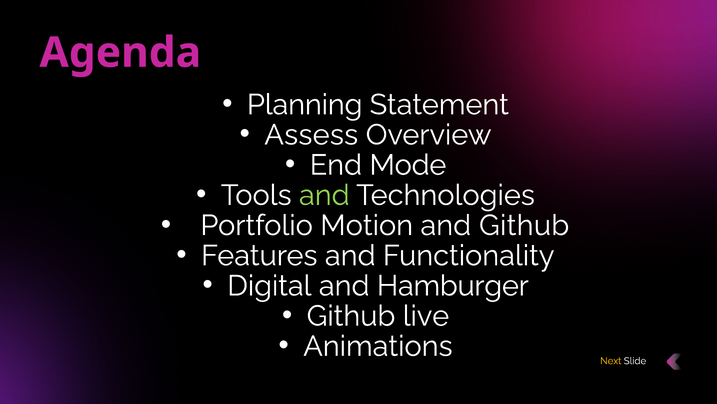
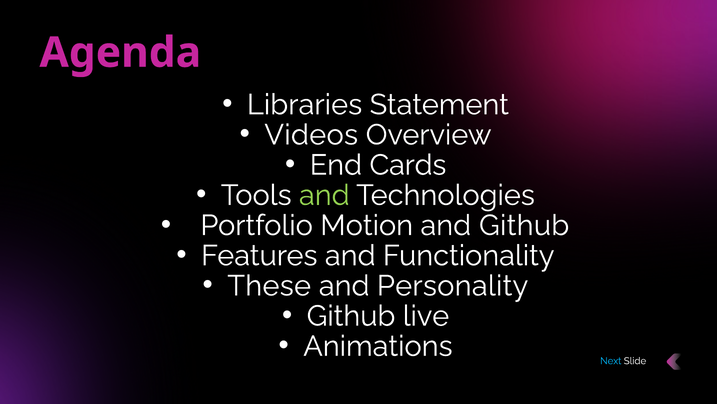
Planning: Planning -> Libraries (305, 105)
Assess: Assess -> Videos (311, 135)
Mode: Mode -> Cards (408, 165)
Digital: Digital -> These (269, 285)
Hamburger: Hamburger -> Personality (453, 285)
Next colour: yellow -> light blue (611, 360)
